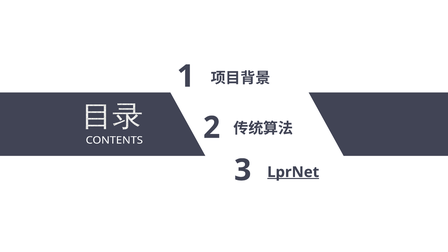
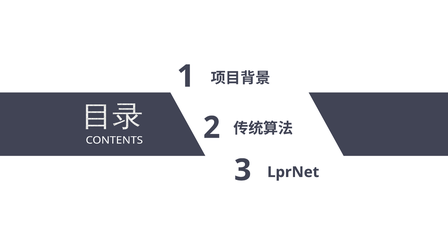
LprNet underline: present -> none (293, 172)
